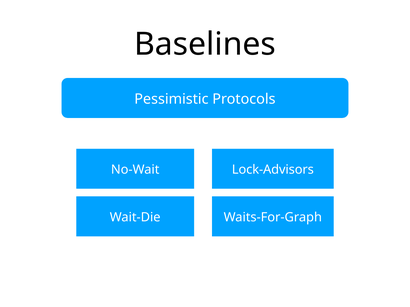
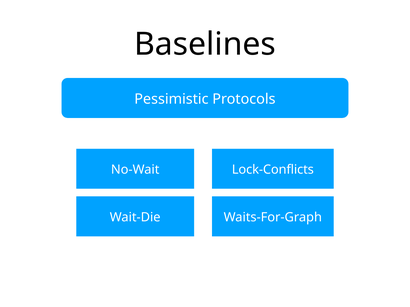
Lock-Advisors: Lock-Advisors -> Lock-Conflicts (273, 170)
